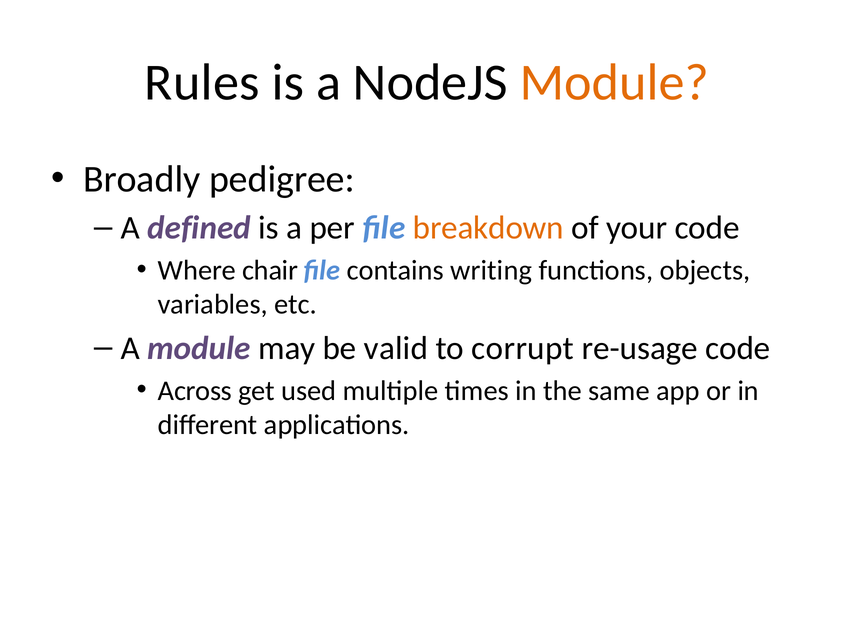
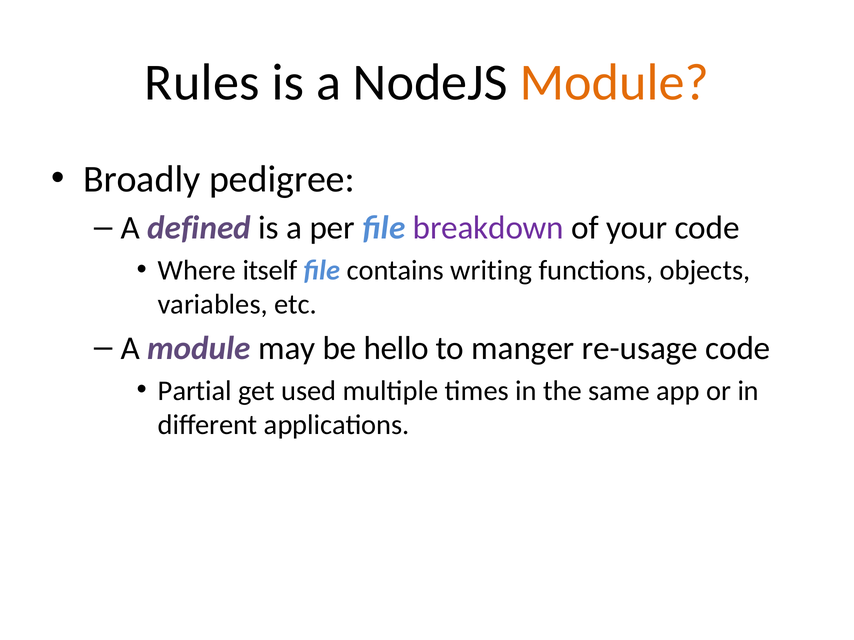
breakdown colour: orange -> purple (488, 228)
chair: chair -> itself (270, 271)
valid: valid -> hello (396, 349)
corrupt: corrupt -> manger (523, 349)
Across: Across -> Partial (195, 391)
